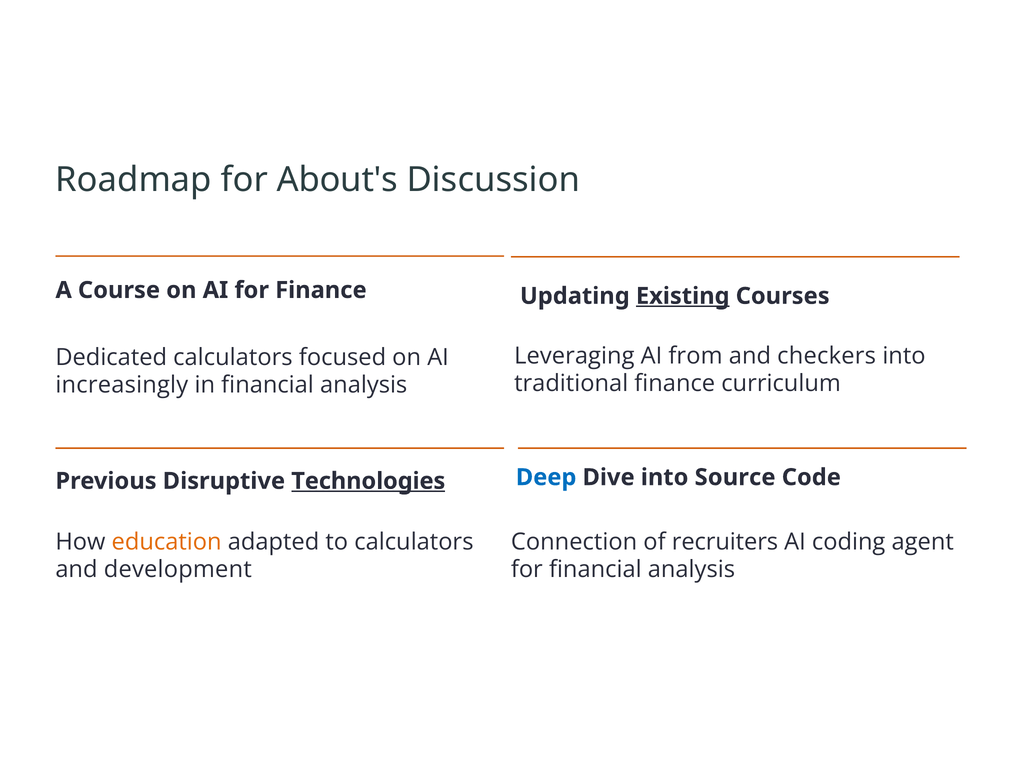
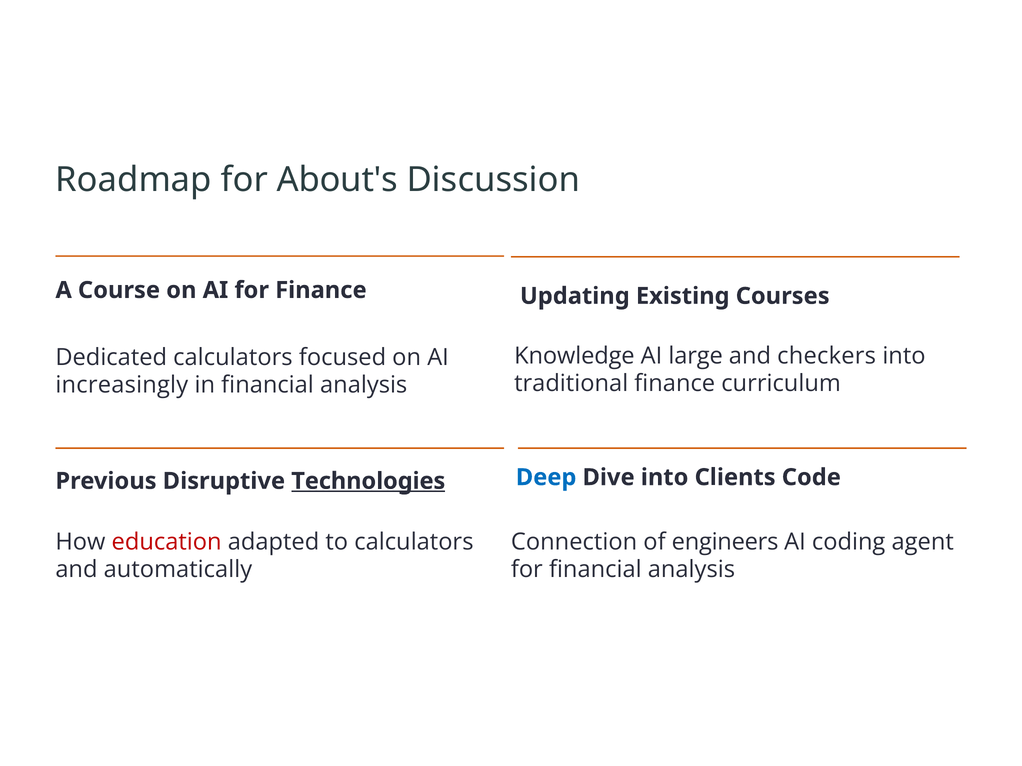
Existing underline: present -> none (683, 296)
Leveraging: Leveraging -> Knowledge (574, 356)
from: from -> large (696, 356)
Source: Source -> Clients (735, 478)
education colour: orange -> red (167, 542)
recruiters: recruiters -> engineers (725, 542)
development: development -> automatically (178, 570)
